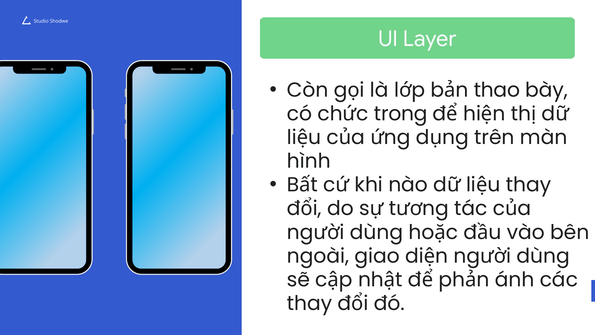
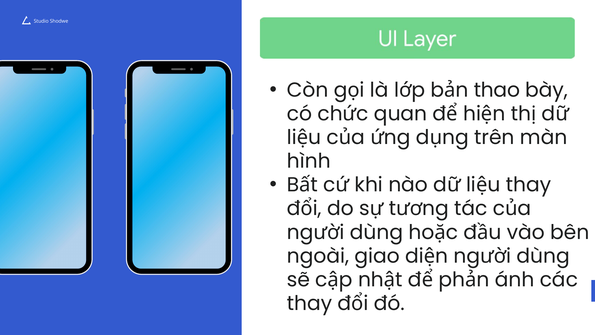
trong: trong -> quan (401, 114)
